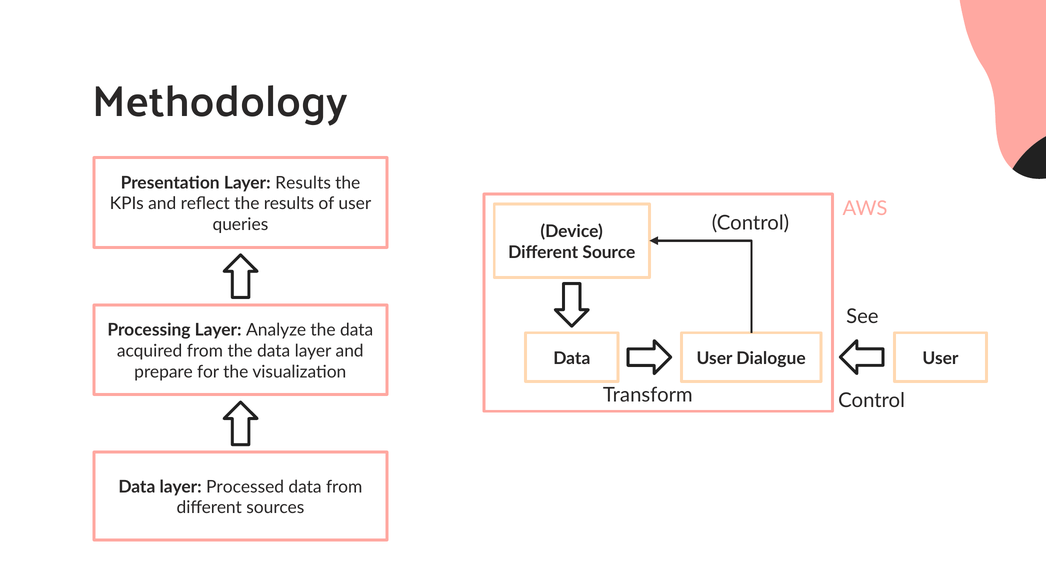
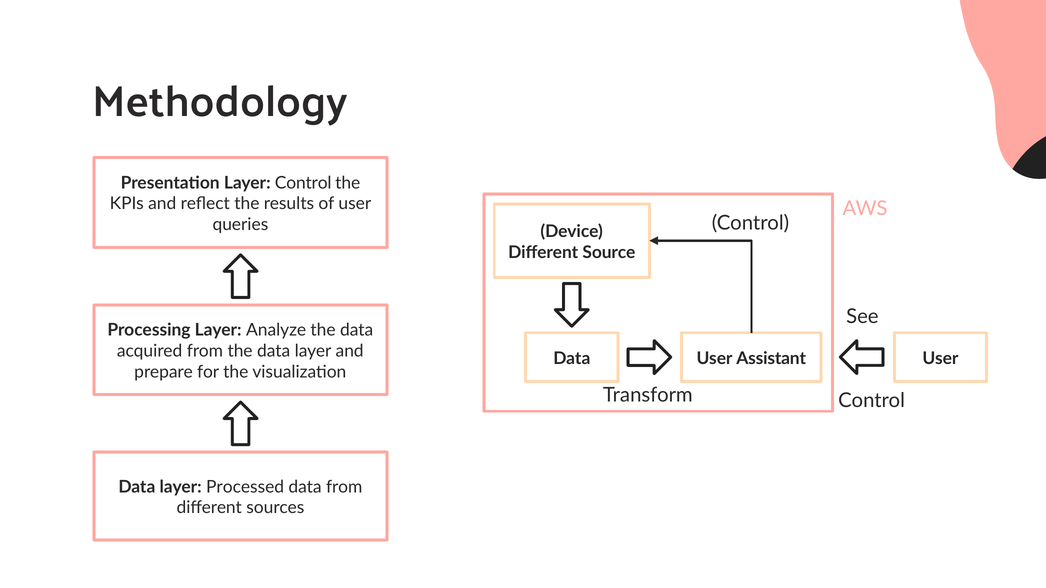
Layer Results: Results -> Control (303, 183)
Dialogue: Dialogue -> Assistant (771, 359)
